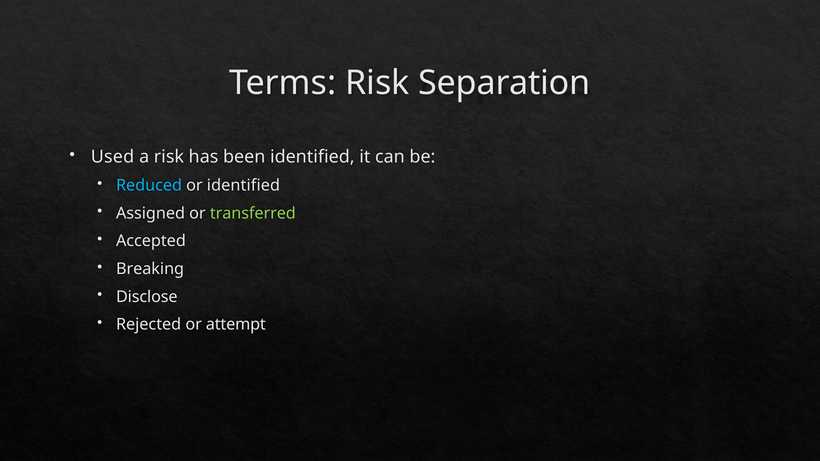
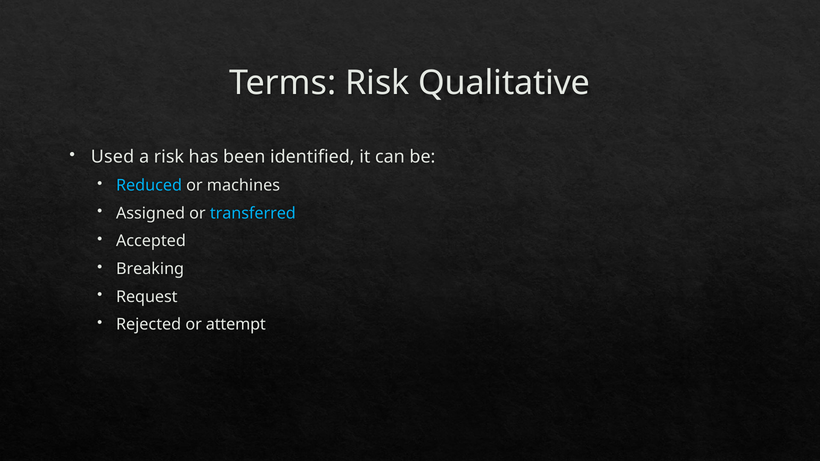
Separation: Separation -> Qualitative (504, 83)
or identified: identified -> machines (243, 186)
transferred colour: light green -> light blue (253, 213)
Disclose: Disclose -> Request (147, 297)
